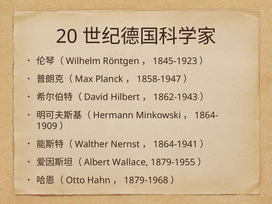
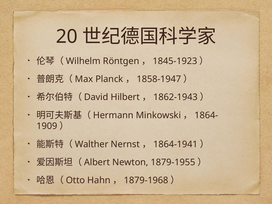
Wallace: Wallace -> Newton (130, 162)
